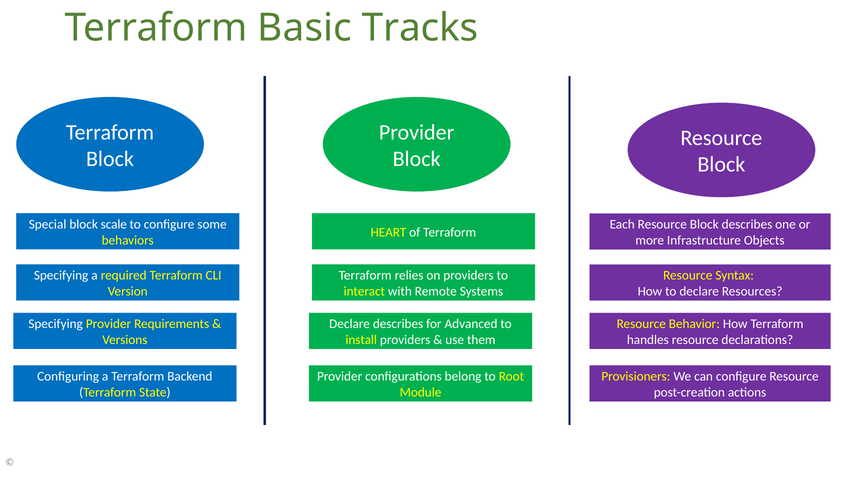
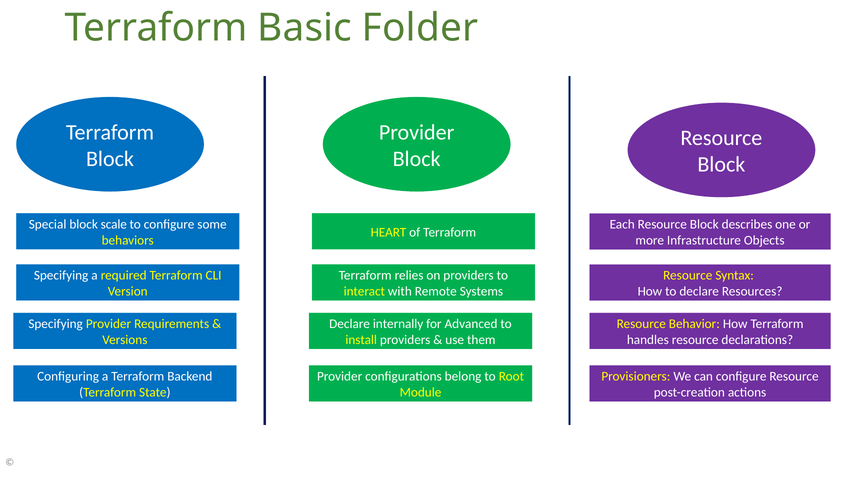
Tracks: Tracks -> Folder (420, 28)
Declare describes: describes -> internally (398, 324)
